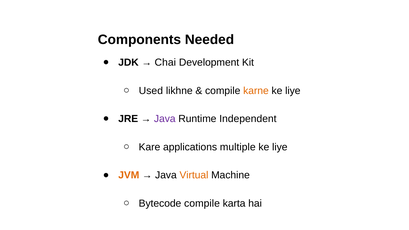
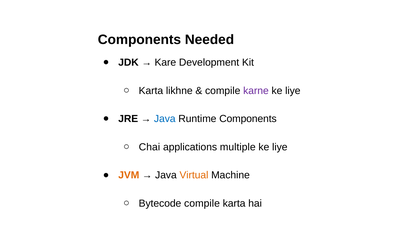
Chai: Chai -> Kare (165, 62)
Used: Used -> Karta (151, 91)
karne colour: orange -> purple (256, 91)
Java colour: purple -> blue (165, 119)
Runtime Independent: Independent -> Components (248, 119)
Kare: Kare -> Chai (149, 147)
